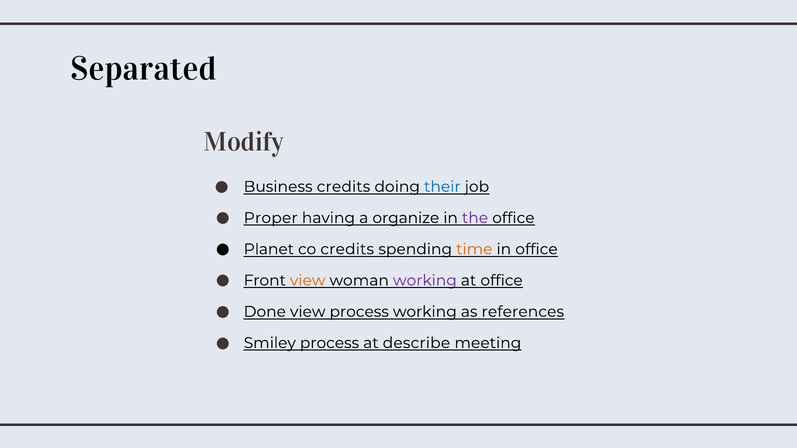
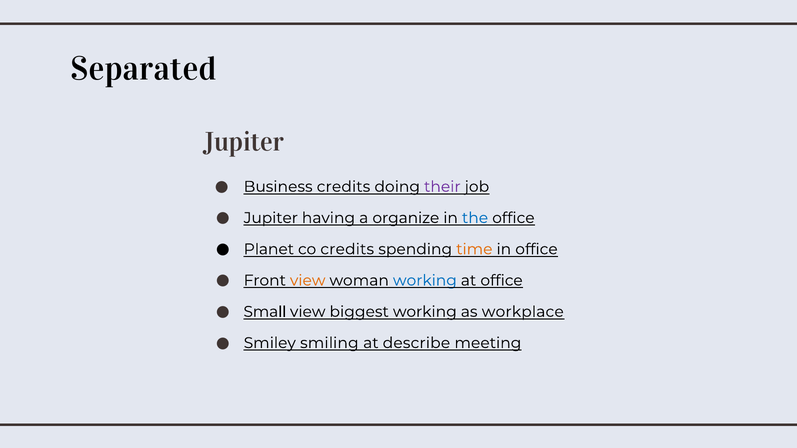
Modify: Modify -> Jupiter (244, 142)
their colour: blue -> purple (442, 187)
Proper: Proper -> Jupiter (271, 218)
the colour: purple -> blue (475, 218)
working colour: purple -> blue (425, 281)
Done: Done -> Small (265, 312)
view process: process -> biggest (359, 312)
references: references -> workplace (523, 312)
Smiley process: process -> smiling (329, 343)
